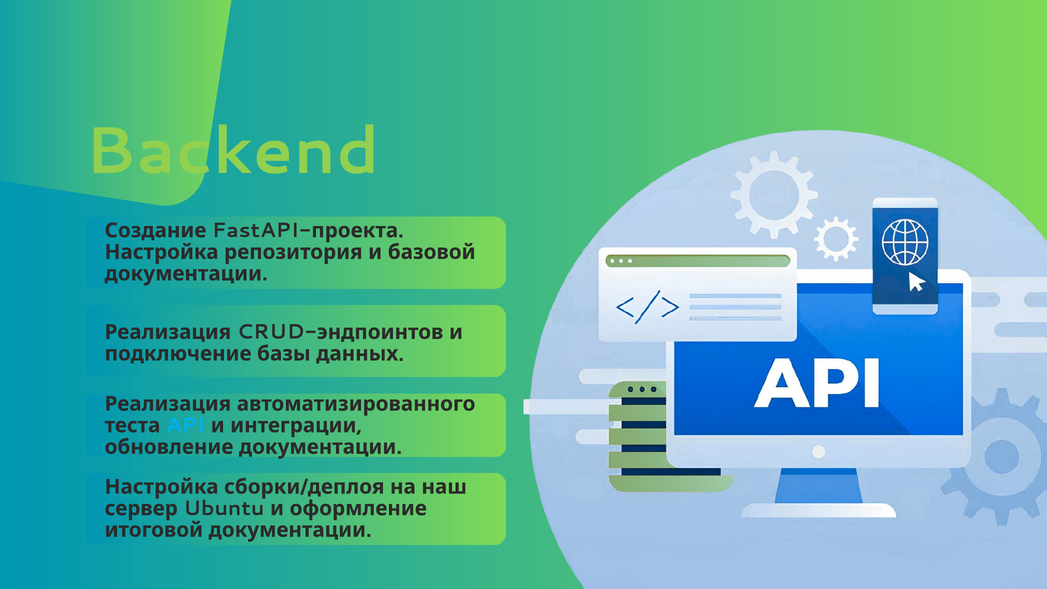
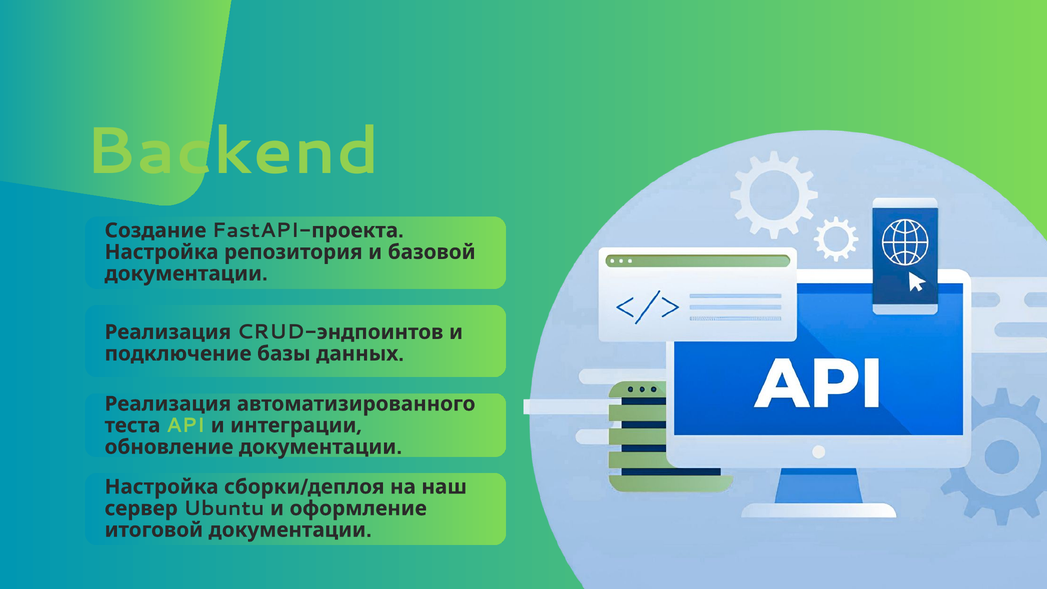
API colour: light blue -> light green (186, 425)
